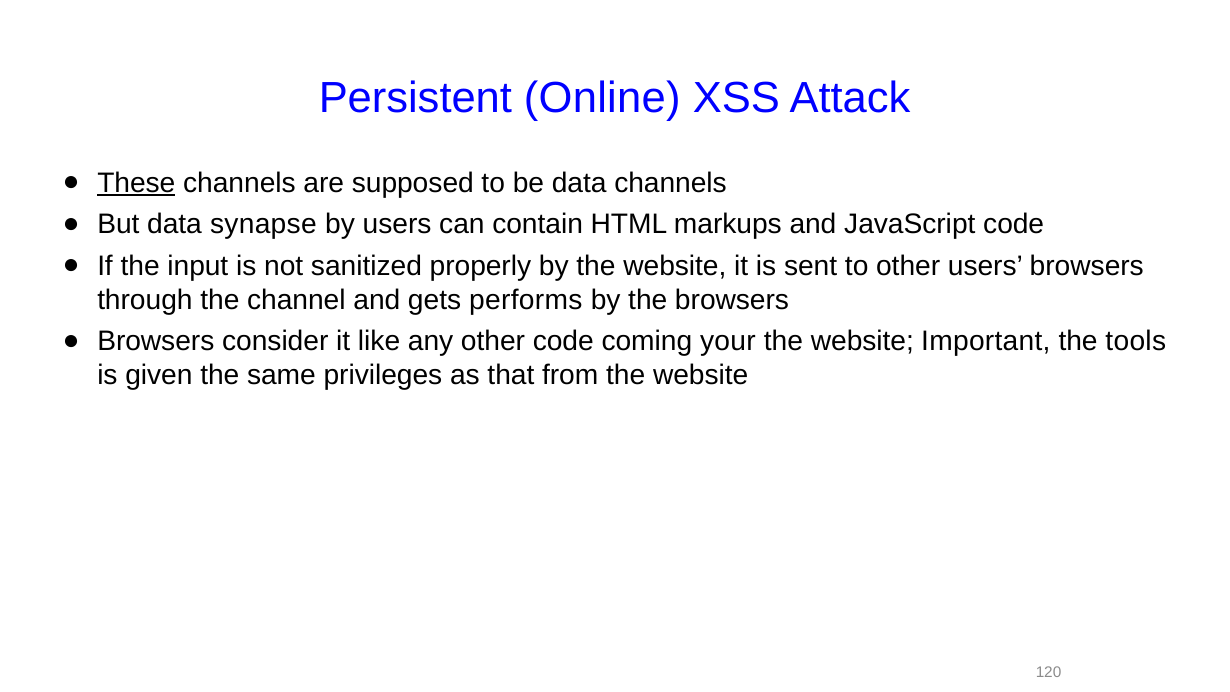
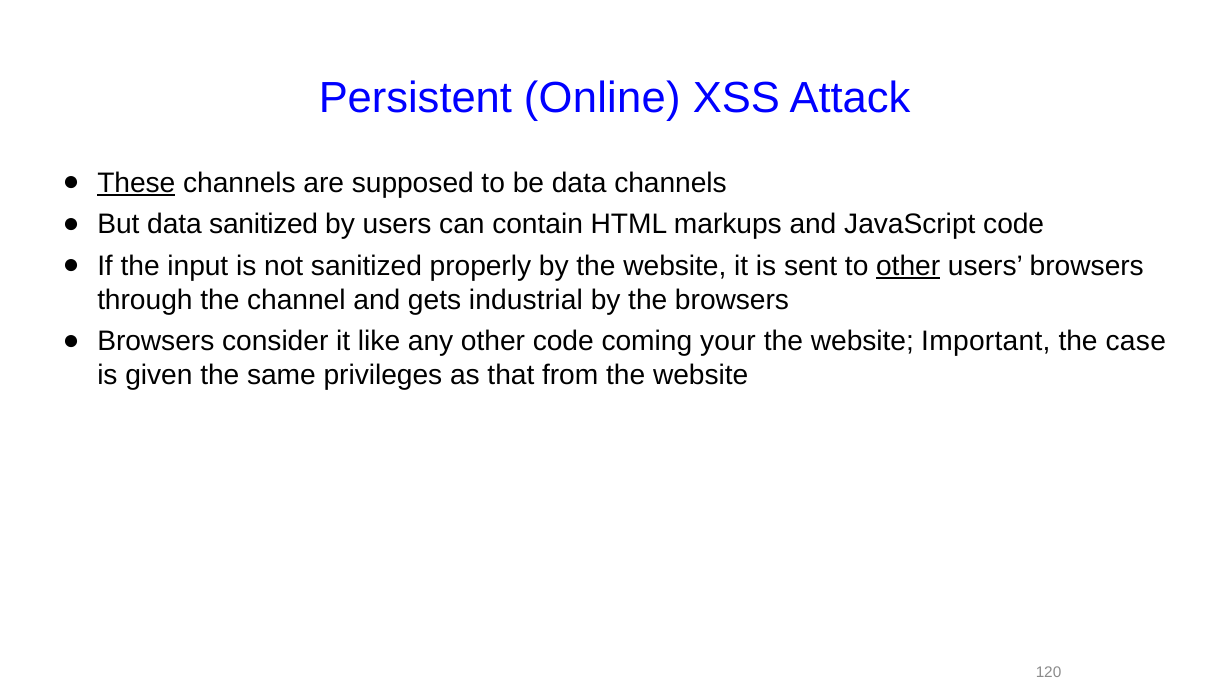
data synapse: synapse -> sanitized (264, 225)
other underline: none -> present (908, 266)
performs: performs -> industrial (526, 300)
tools: tools -> case (1136, 341)
